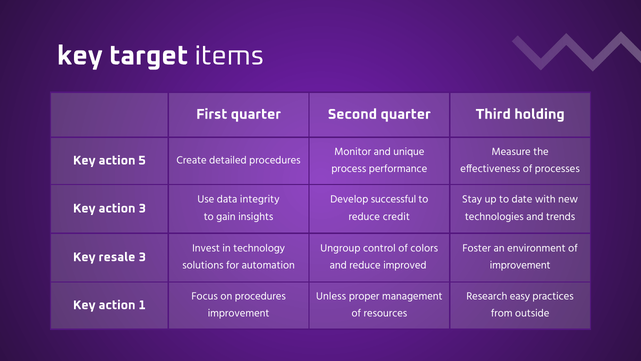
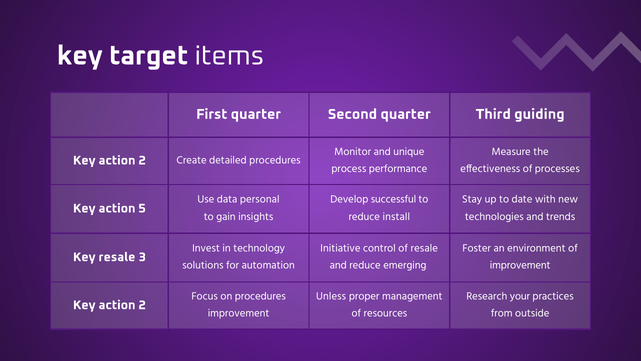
holding: holding -> guiding (539, 114)
5: 5 -> 2 (142, 160)
action 3: 3 -> 5 (142, 208)
integrity: integrity -> personal (260, 199)
credit: credit -> install (396, 216)
Ungroup: Ungroup -> Initiative (340, 248)
of colors: colors -> resale (424, 248)
improved: improved -> emerging (405, 265)
easy: easy -> your (520, 296)
1: 1 -> 2 (142, 305)
